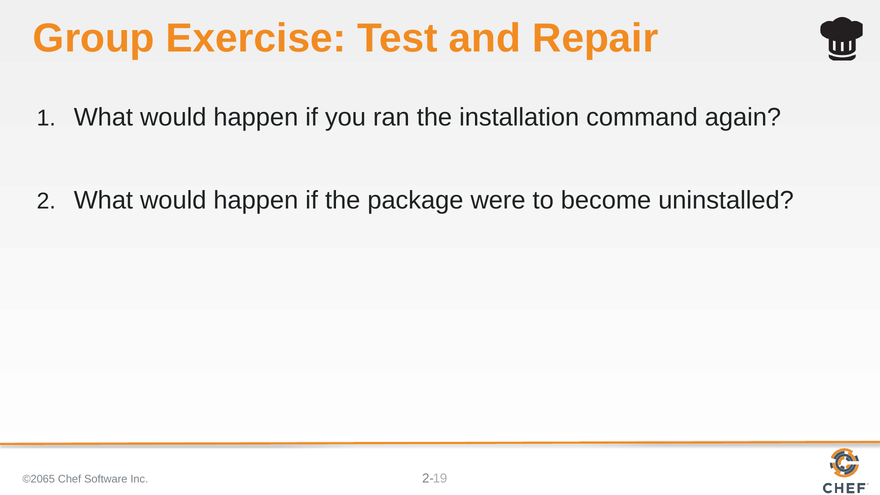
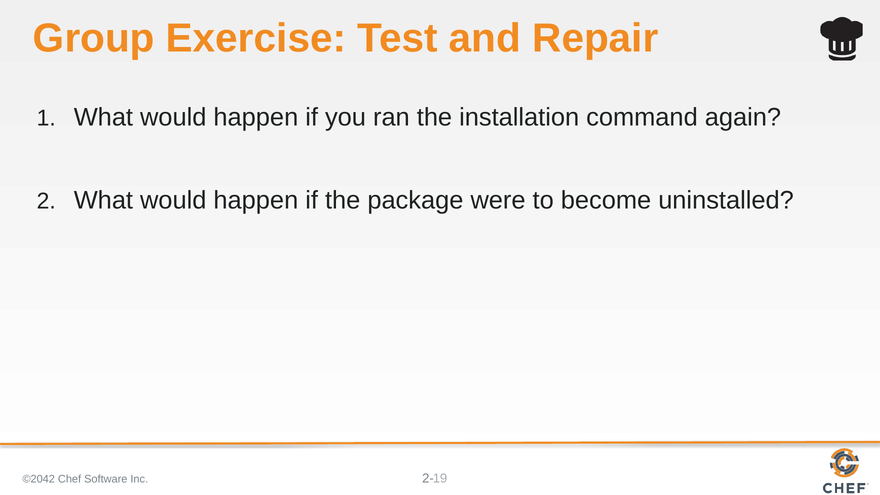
©2065: ©2065 -> ©2042 (39, 479)
